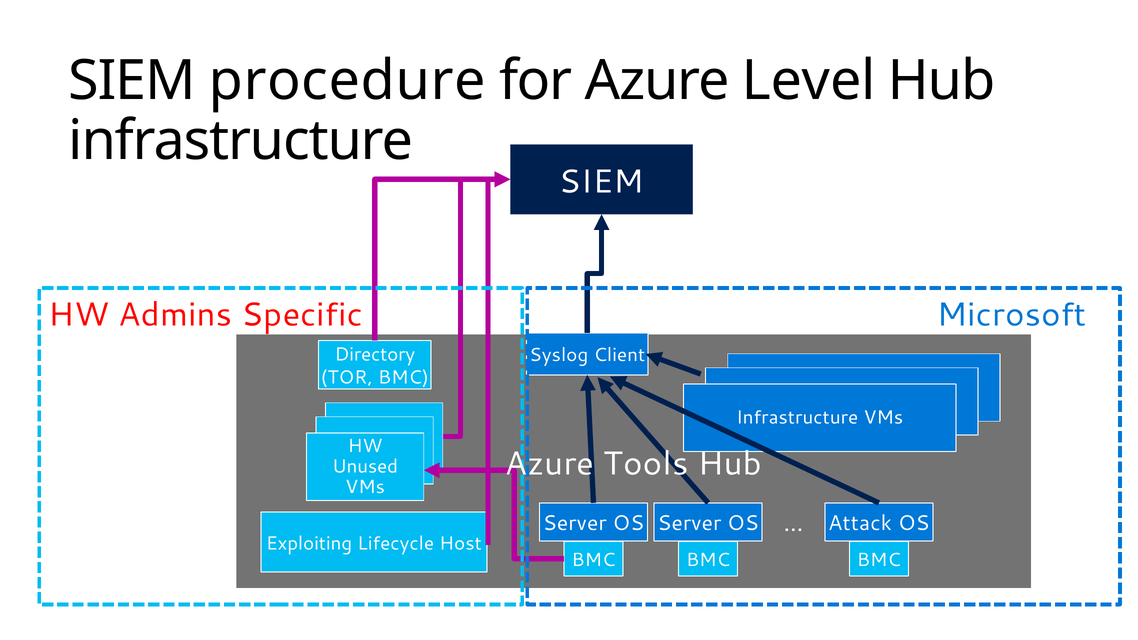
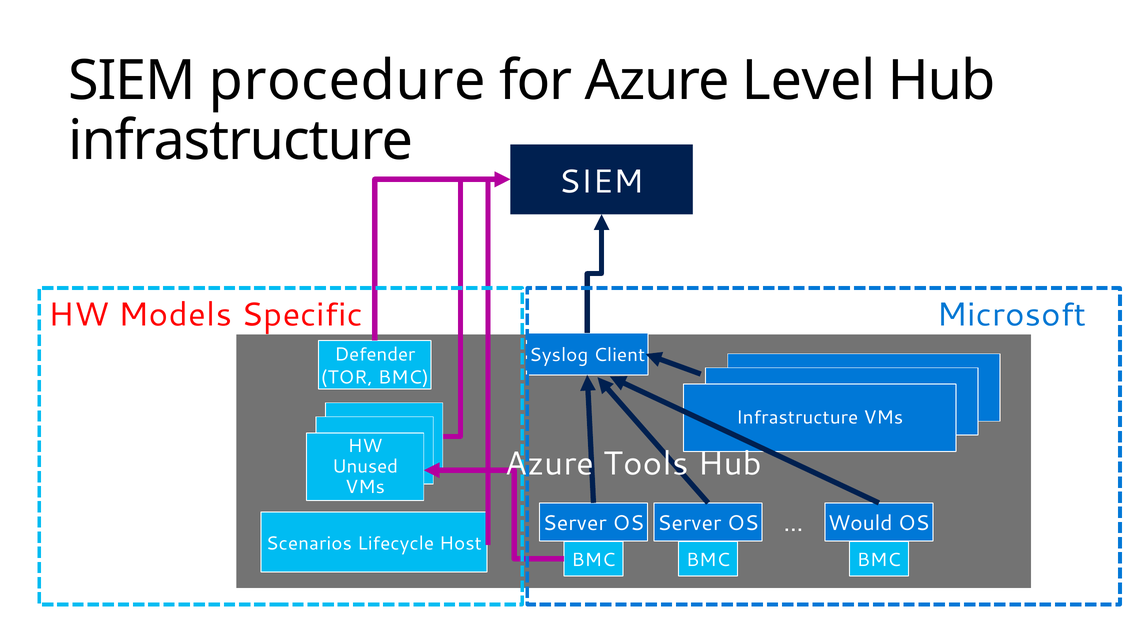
Admins: Admins -> Models (175, 315)
Directory: Directory -> Defender (375, 355)
Attack: Attack -> Would (860, 523)
Exploiting: Exploiting -> Scenarios (309, 543)
